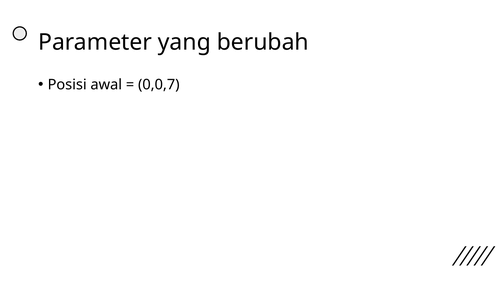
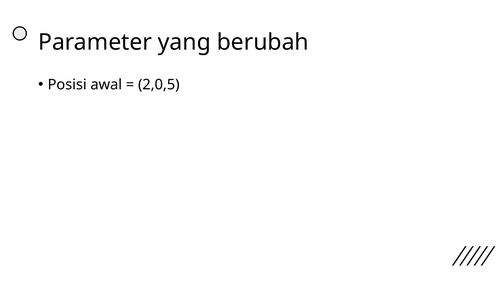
0,0,7: 0,0,7 -> 2,0,5 (159, 85)
